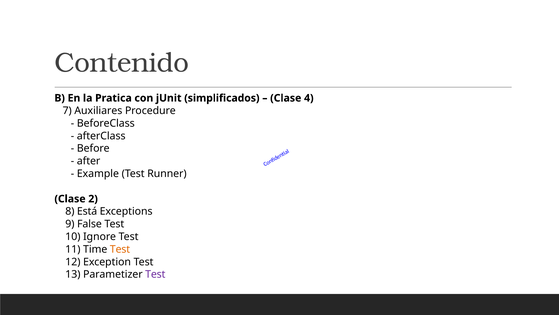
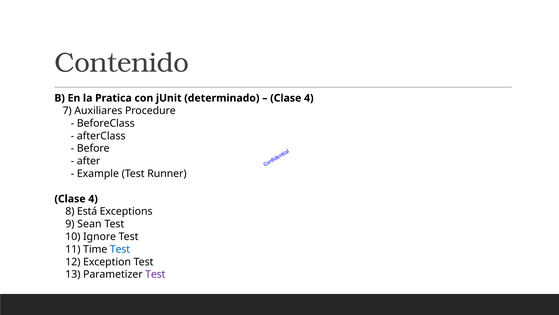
simplificados: simplificados -> determinado (222, 98)
2: 2 -> 4 (93, 199)
False: False -> Sean (89, 224)
Test colour: orange -> blue (120, 249)
